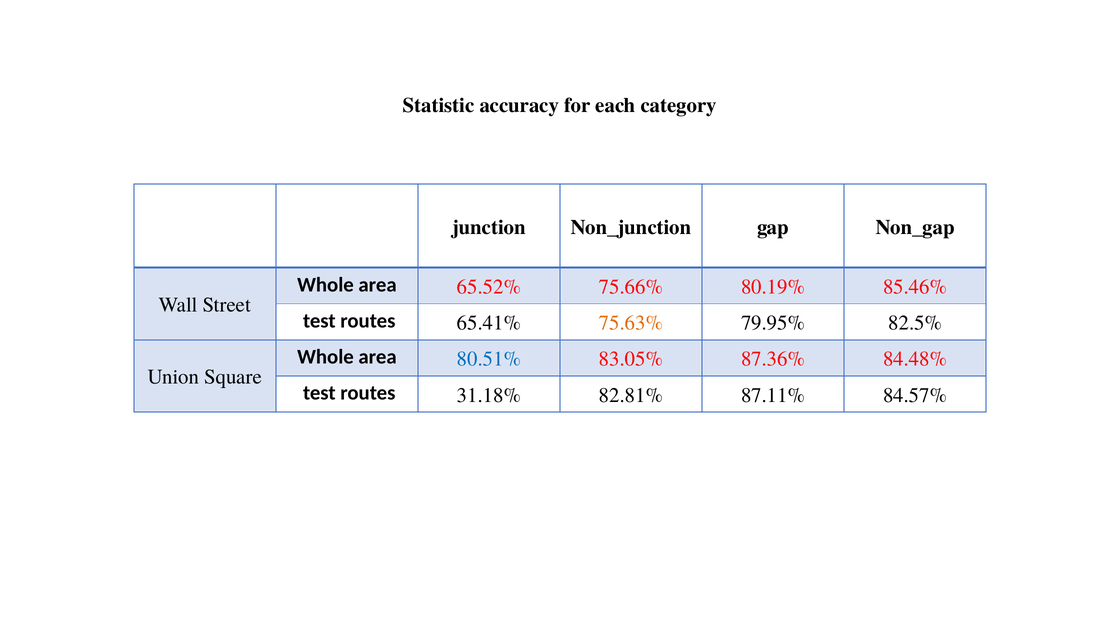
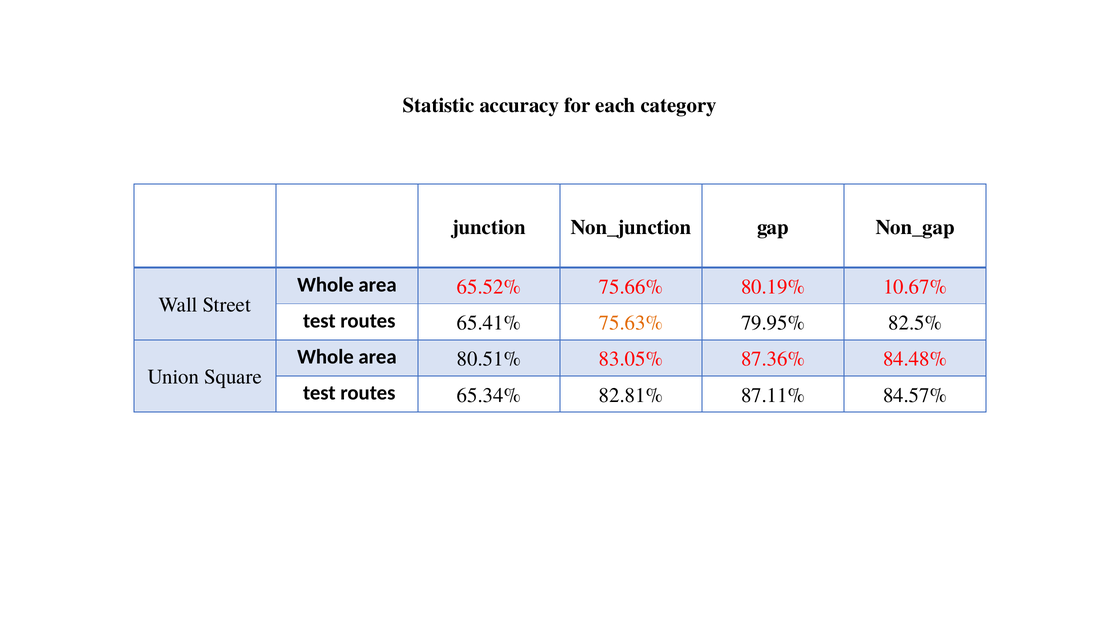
85.46%: 85.46% -> 10.67% (915, 287)
80.51% colour: blue -> black (489, 359)
31.18%: 31.18% -> 65.34% (489, 395)
